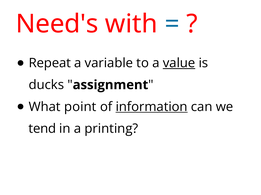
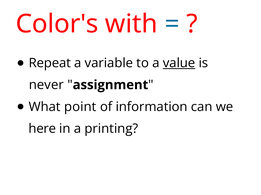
Need's: Need's -> Color's (57, 24)
ducks: ducks -> never (46, 85)
information underline: present -> none (152, 107)
tend: tend -> here (42, 129)
